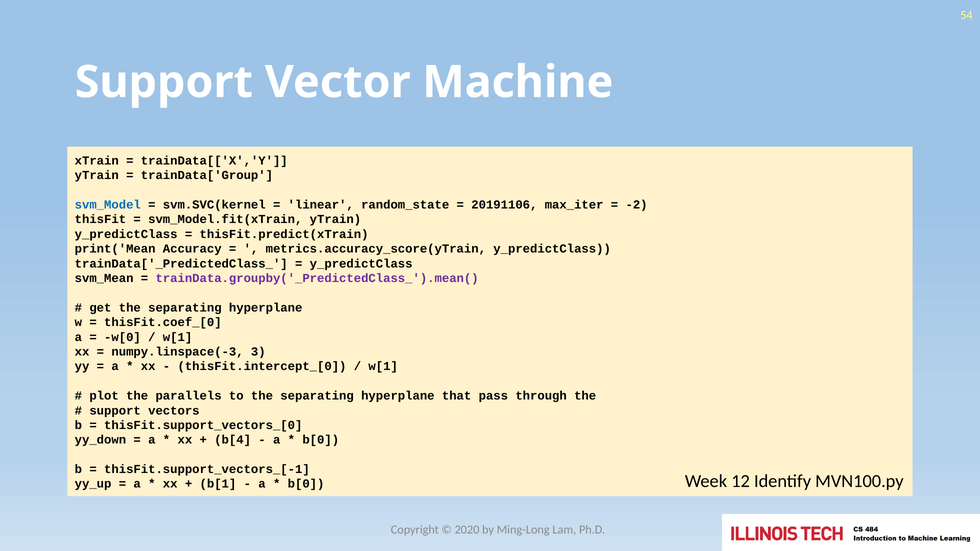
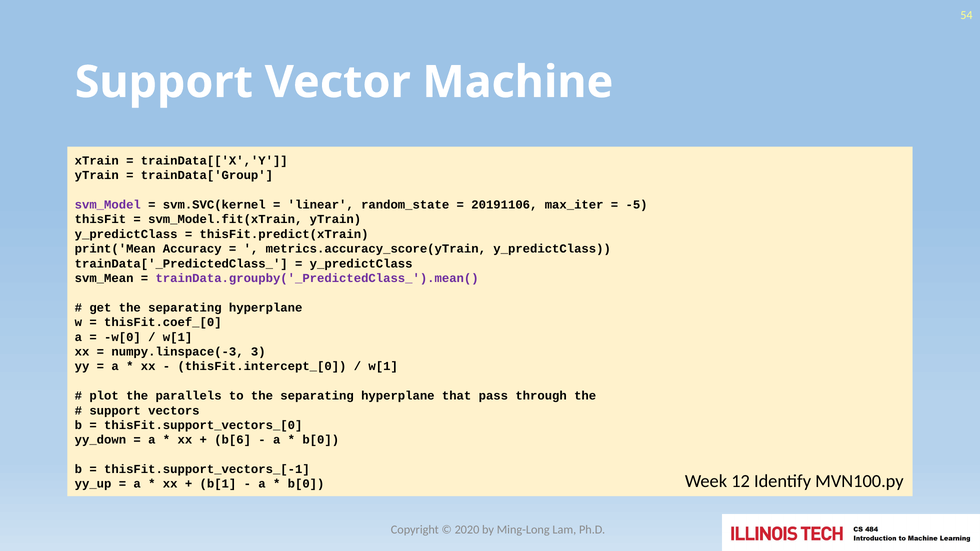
svm_Model colour: blue -> purple (108, 205)
-2: -2 -> -5 (637, 205)
b[4: b[4 -> b[6 (233, 440)
